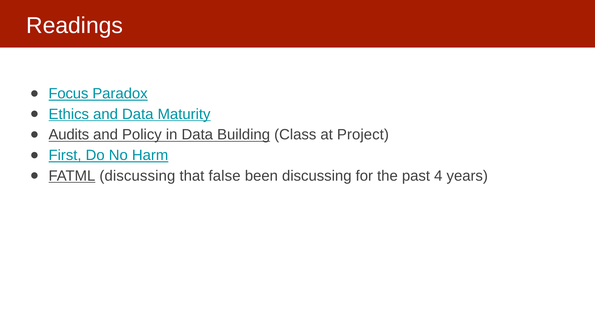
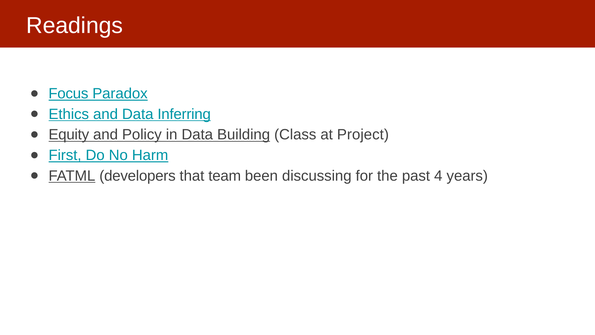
Maturity: Maturity -> Inferring (184, 114)
Audits: Audits -> Equity (69, 135)
FATML discussing: discussing -> developers (138, 176)
false: false -> team (225, 176)
